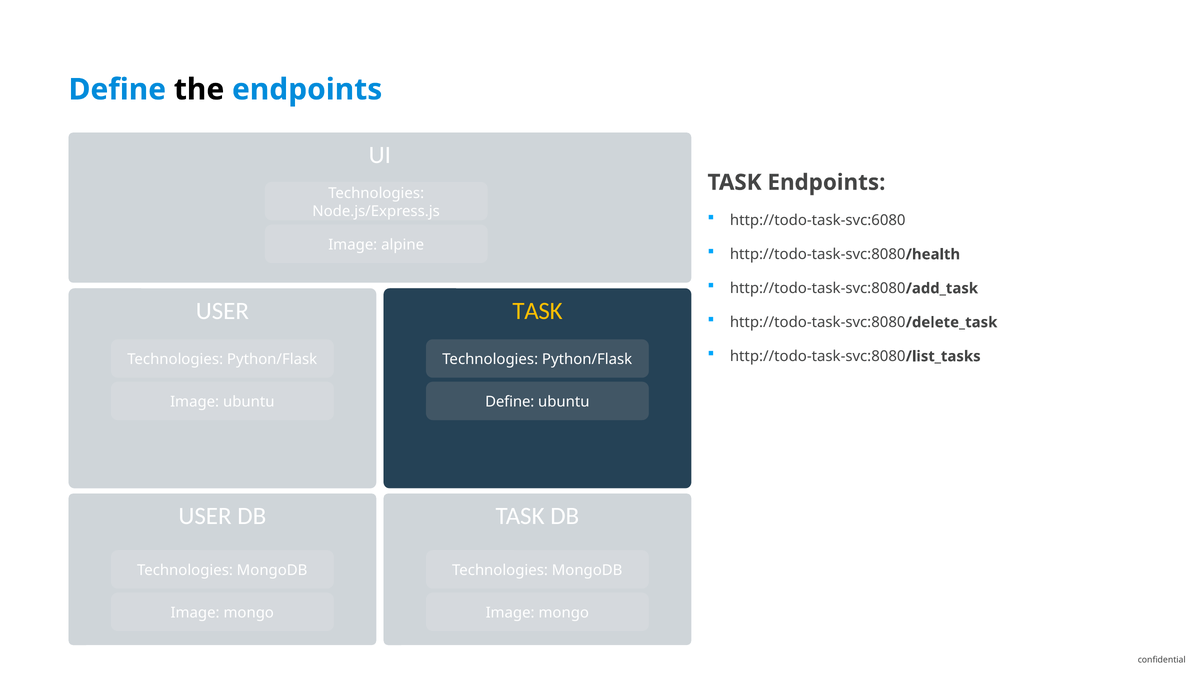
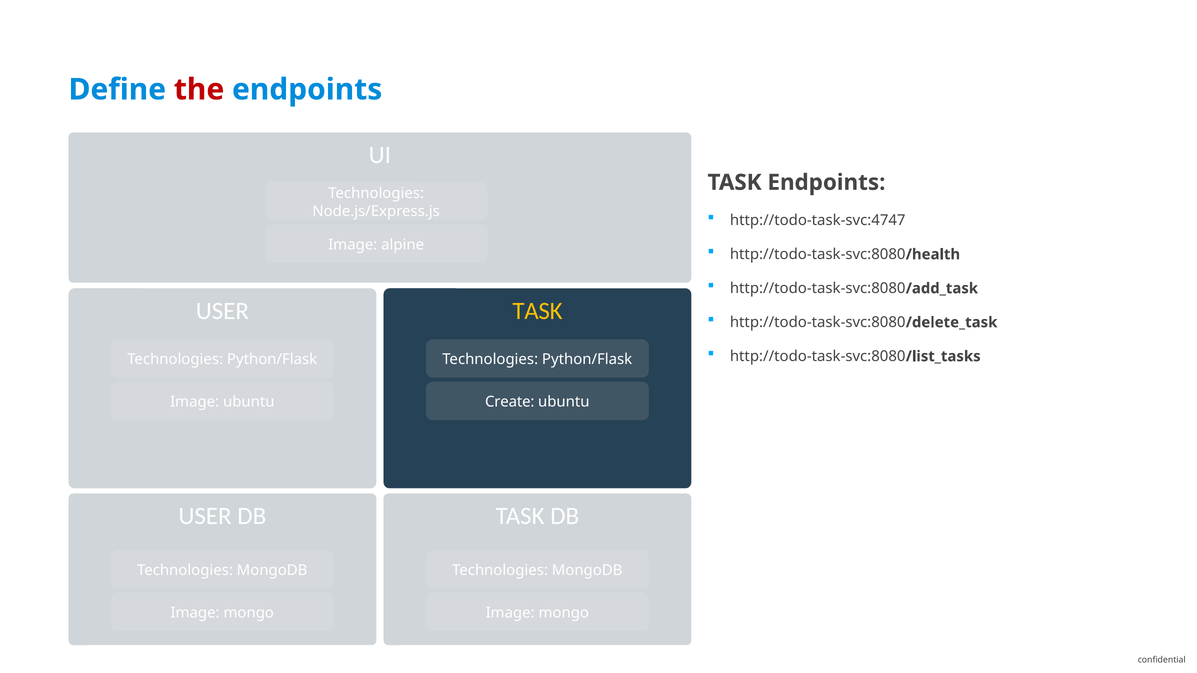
the colour: black -> red (199, 90)
http://todo-task-svc:6080: http://todo-task-svc:6080 -> http://todo-task-svc:4747 (818, 220)
Define: Define -> Create (510, 402)
